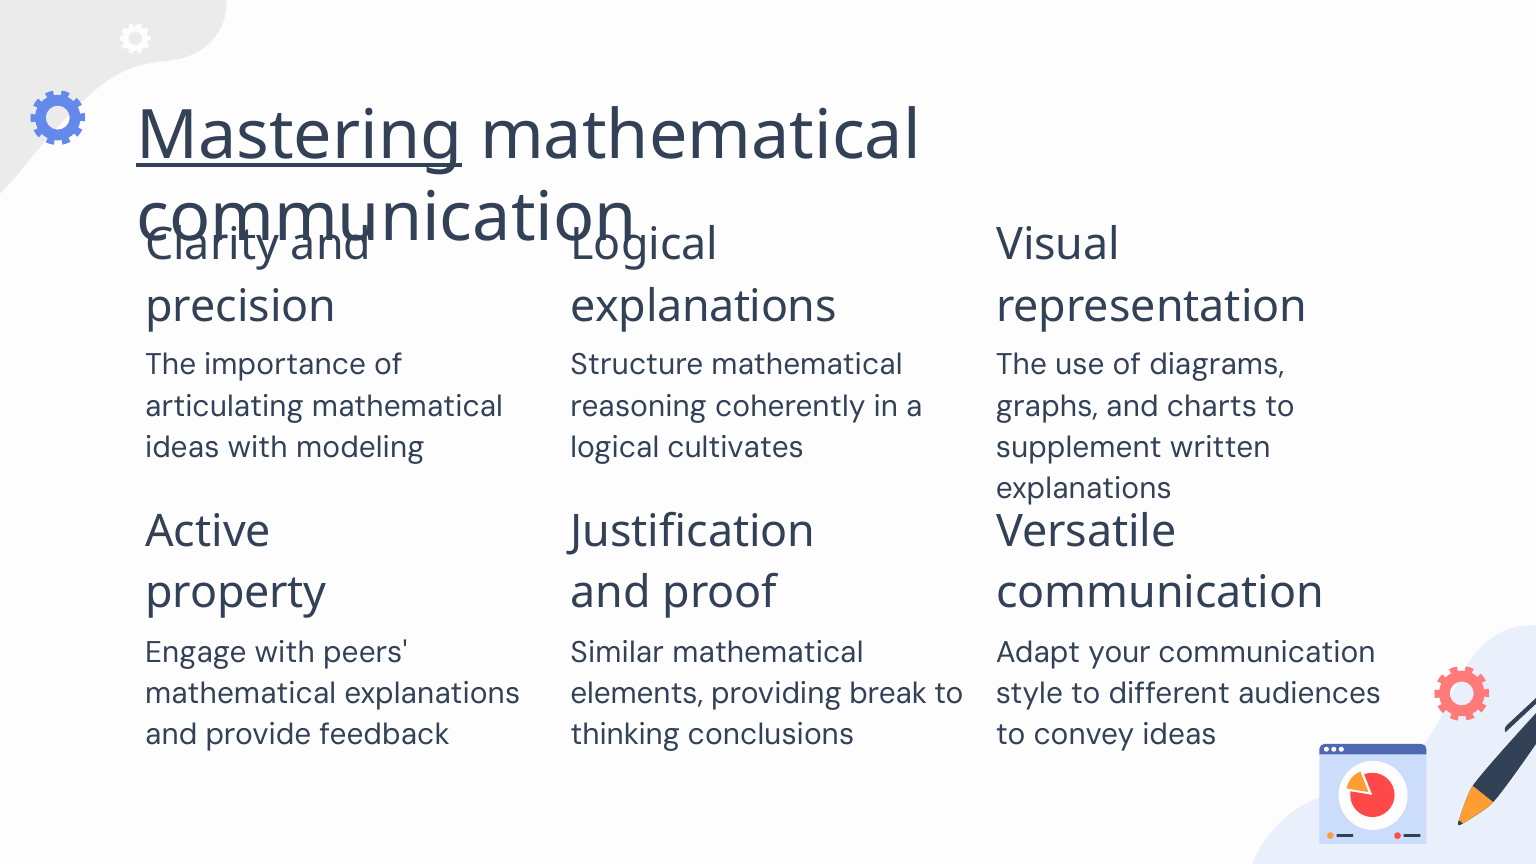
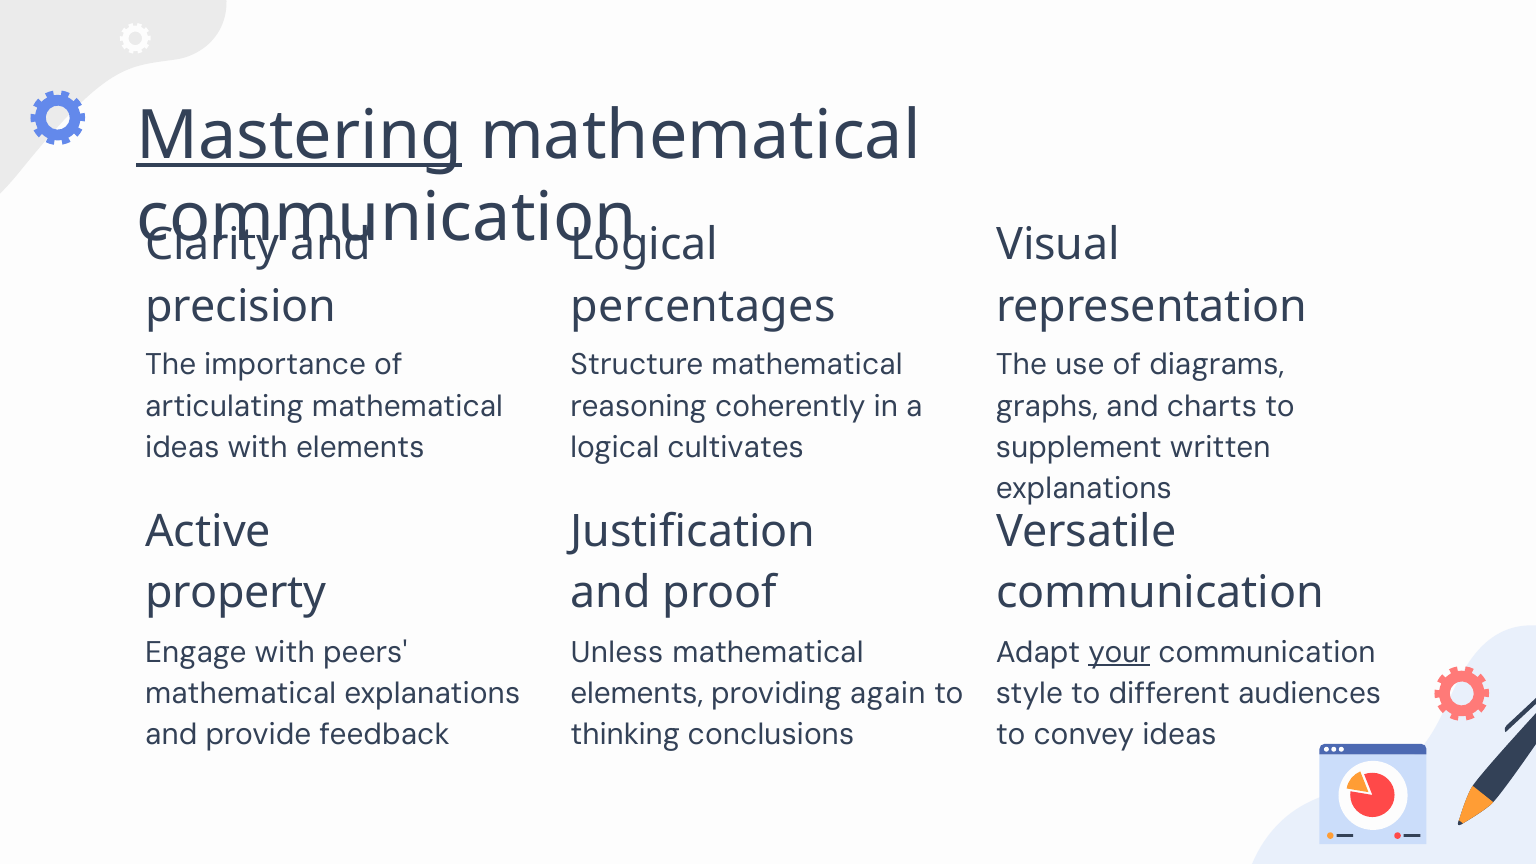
explanations: explanations -> percentages (703, 307)
with modeling: modeling -> elements (360, 447)
Similar: Similar -> Unless (617, 652)
your underline: none -> present (1120, 652)
break: break -> again (888, 694)
